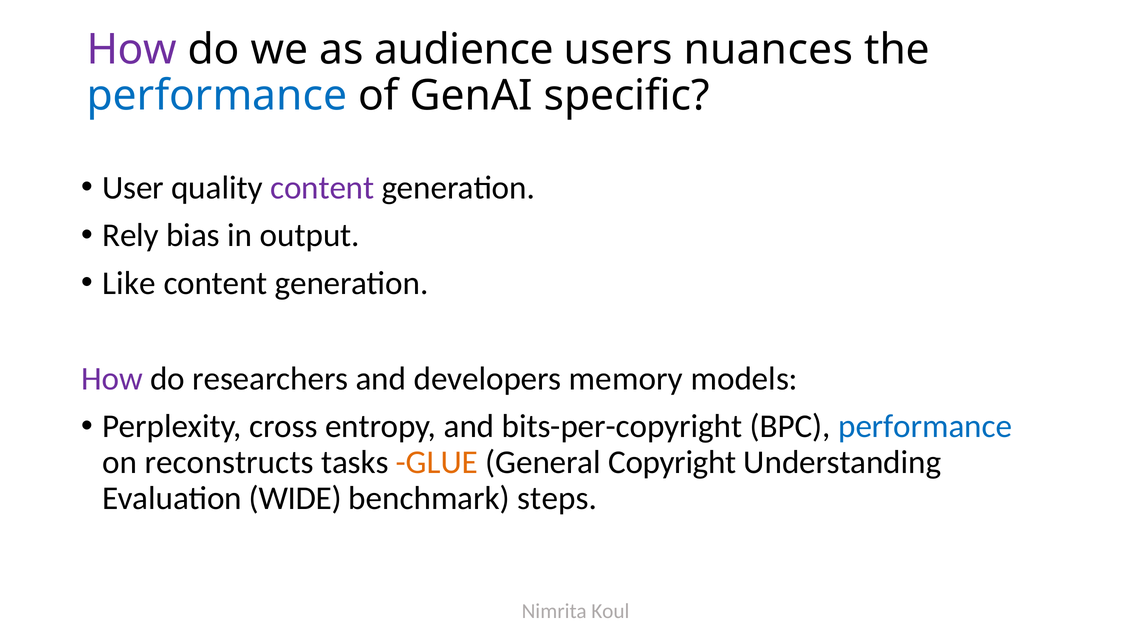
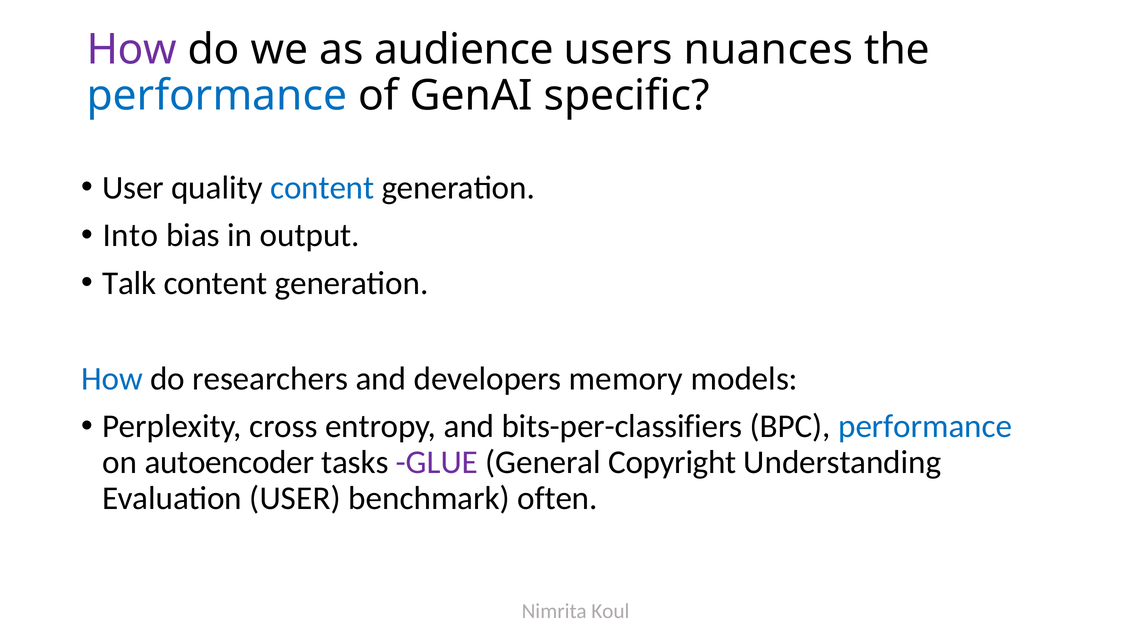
content colour: purple -> blue (322, 188)
Rely: Rely -> Into (130, 235)
Like: Like -> Talk (129, 283)
How colour: purple -> blue (112, 378)
bits-per-copyright: bits-per-copyright -> bits-per-classifiers (622, 426)
reconstructs: reconstructs -> autoencoder (229, 462)
GLUE colour: orange -> purple (437, 462)
Evaluation WIDE: WIDE -> USER (295, 498)
steps: steps -> often (557, 498)
